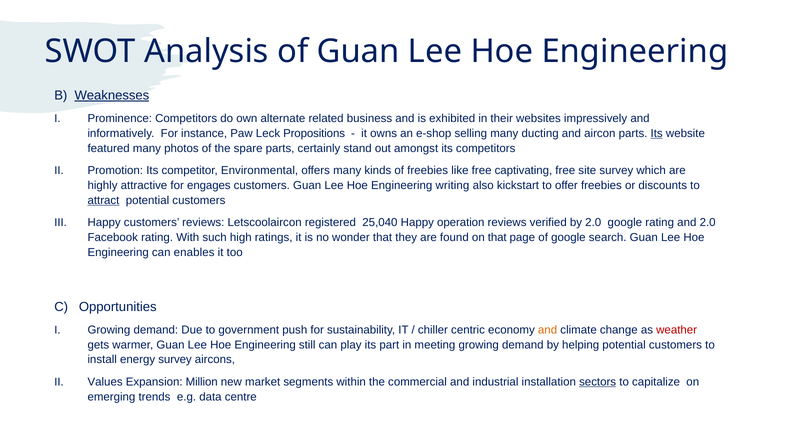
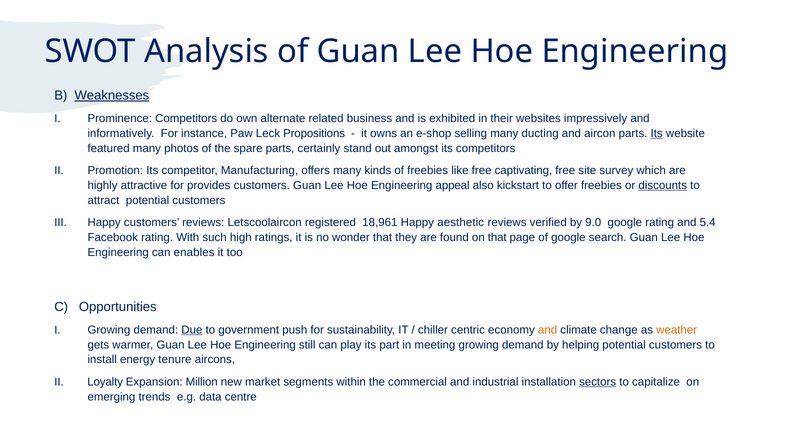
Environmental: Environmental -> Manufacturing (260, 170)
engages: engages -> provides (209, 185)
writing: writing -> appeal (453, 185)
discounts underline: none -> present (663, 185)
attract underline: present -> none (103, 200)
25,040: 25,040 -> 18,961 (380, 222)
operation: operation -> aesthetic (461, 222)
by 2.0: 2.0 -> 9.0 (593, 222)
and 2.0: 2.0 -> 5.4 (708, 222)
Due underline: none -> present (192, 330)
weather colour: red -> orange (677, 330)
energy survey: survey -> tenure (175, 359)
Values: Values -> Loyalty (105, 382)
